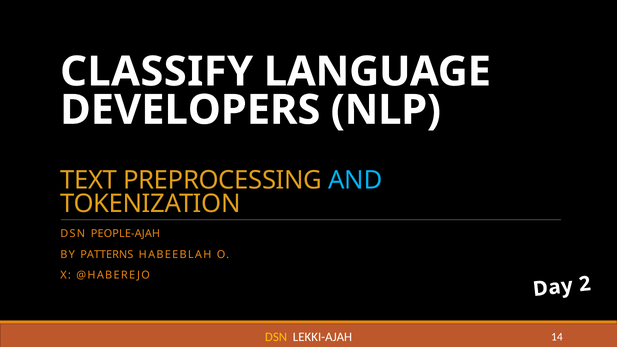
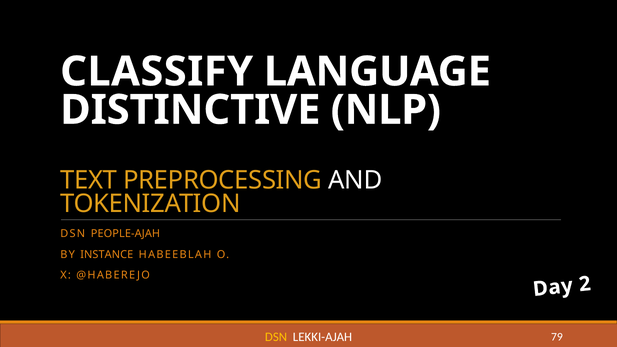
DEVELOPERS: DEVELOPERS -> DISTINCTIVE (190, 110)
AND colour: light blue -> white (355, 180)
PATTERNS: PATTERNS -> INSTANCE (107, 254)
14: 14 -> 79 (557, 337)
